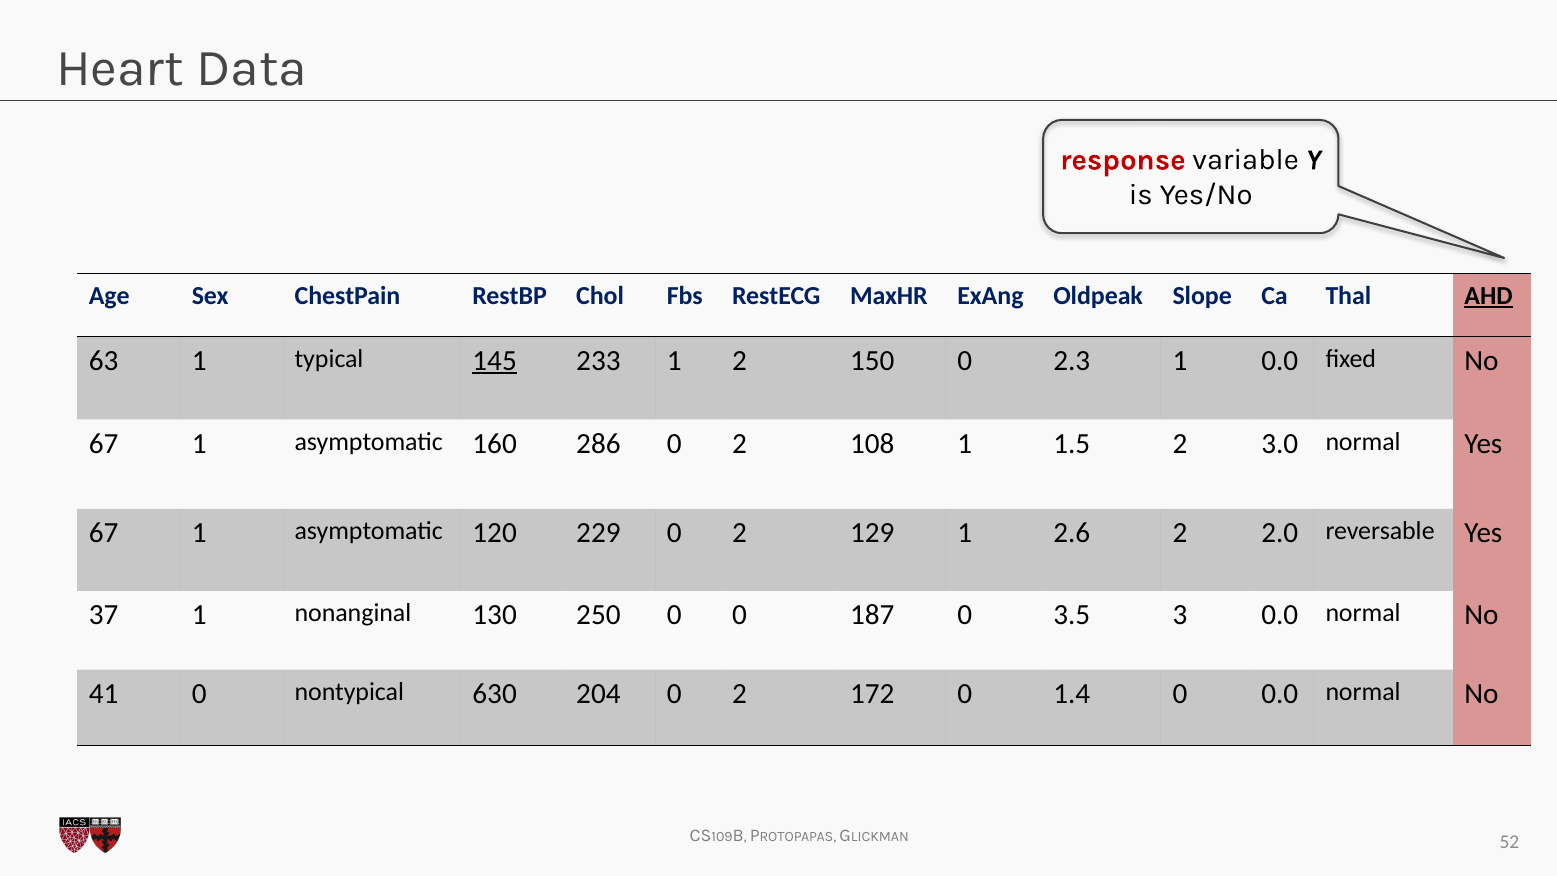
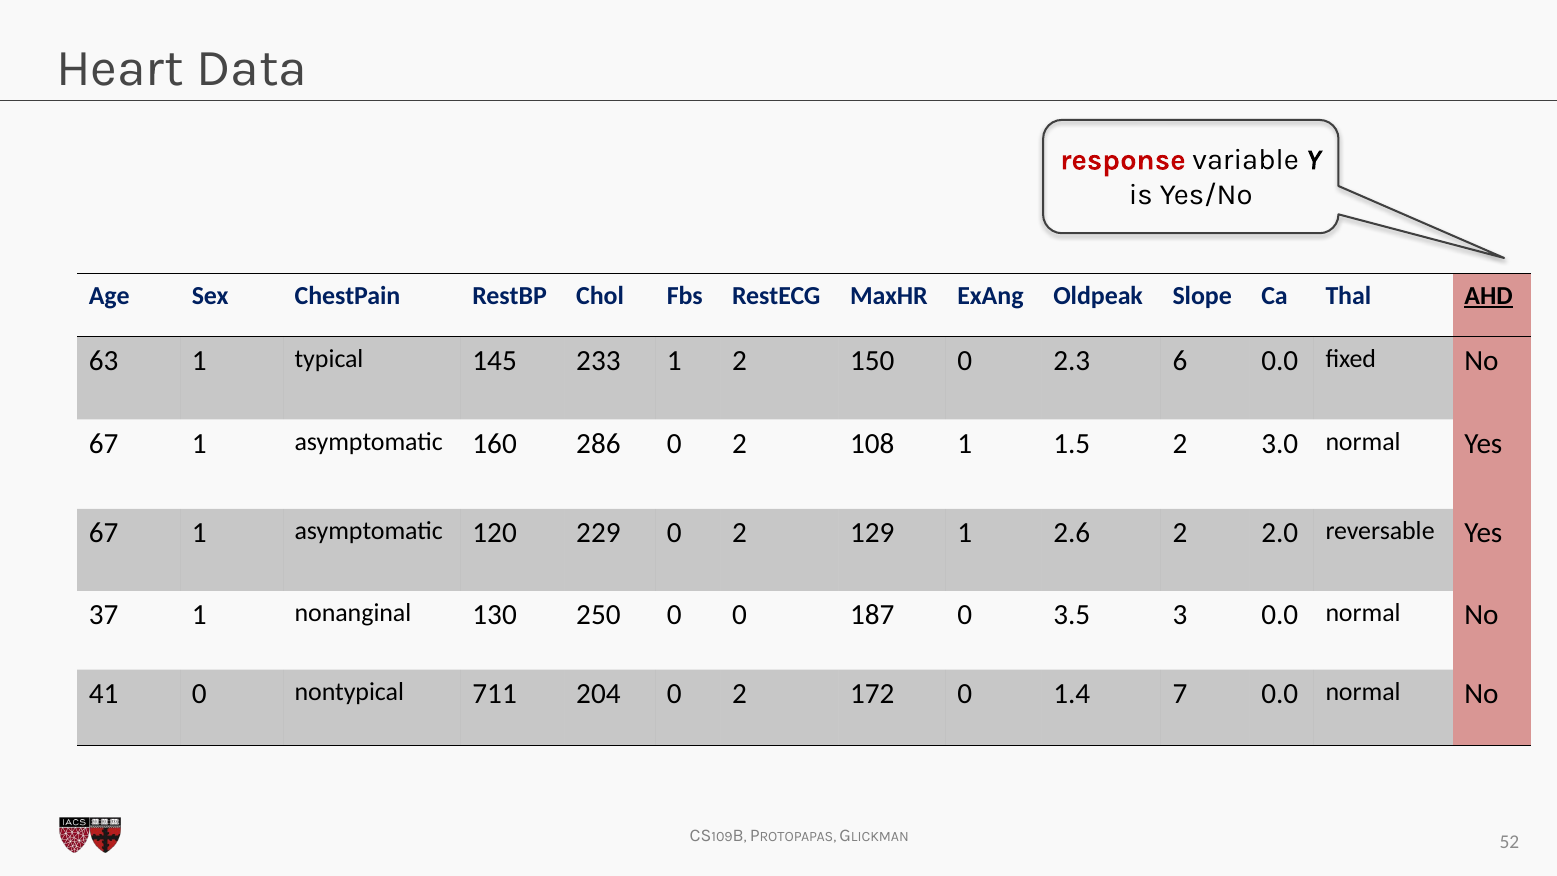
145 underline: present -> none (495, 361)
2.3 1: 1 -> 6 (1180, 361)
630: 630 -> 711 (495, 694)
1.4 0: 0 -> 7 (1180, 694)
